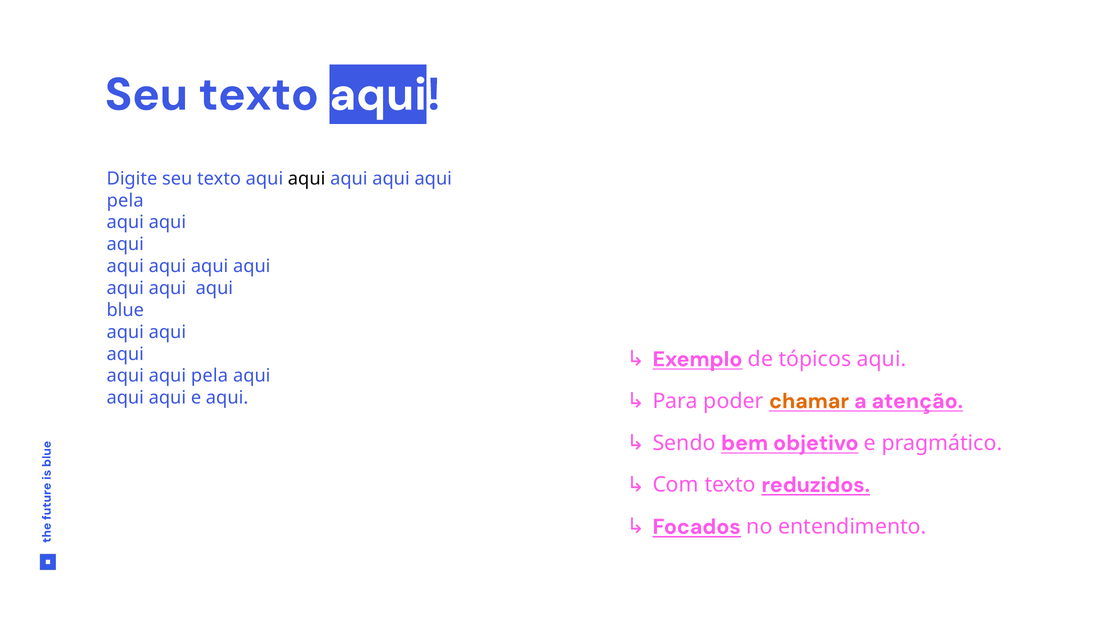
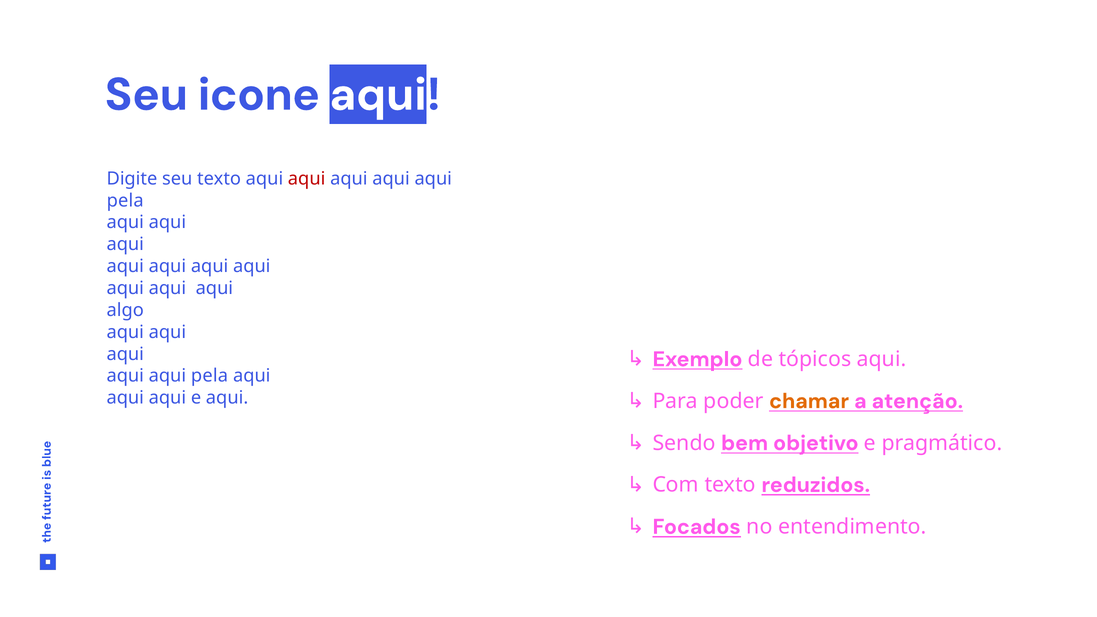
texto: texto -> icone (259, 95)
aqui colour: black -> red (307, 179)
blue: blue -> algo (125, 310)
